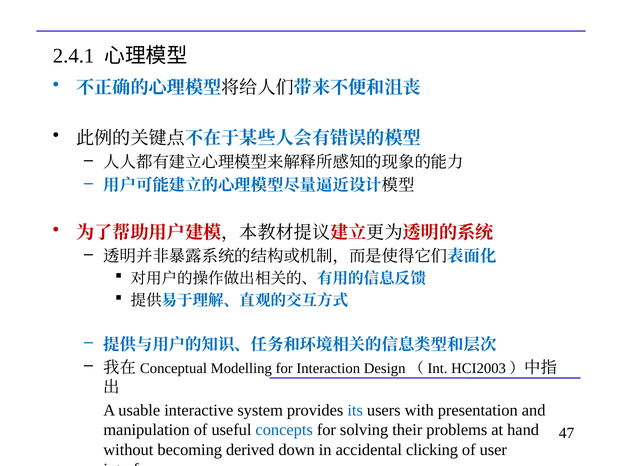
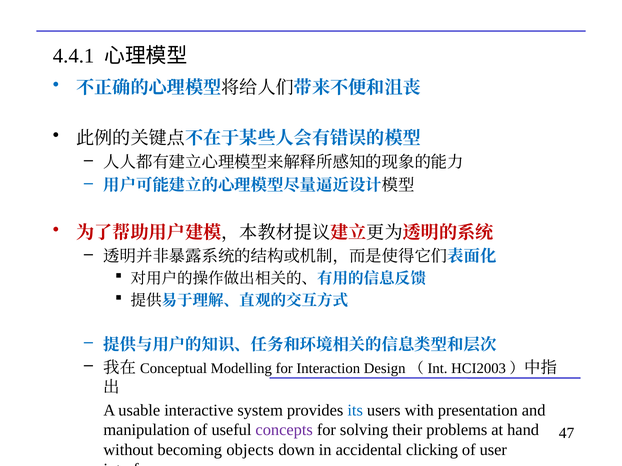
2.4.1: 2.4.1 -> 4.4.1 (74, 56)
concepts colour: blue -> purple (284, 430)
derived: derived -> objects (250, 450)
